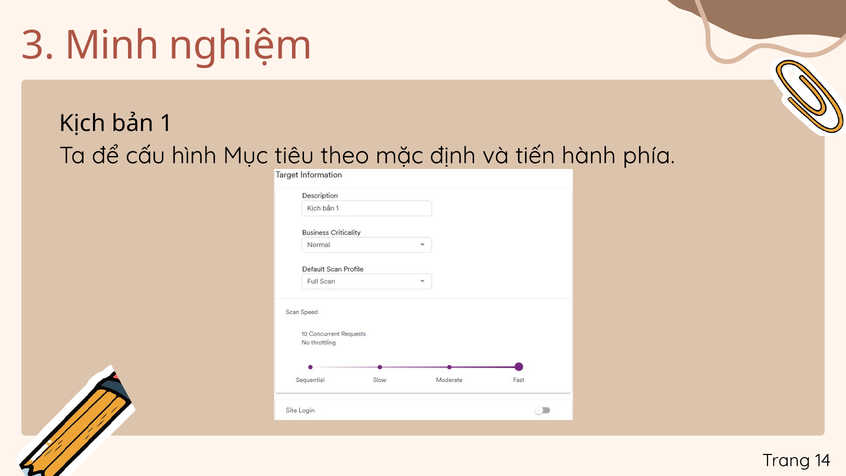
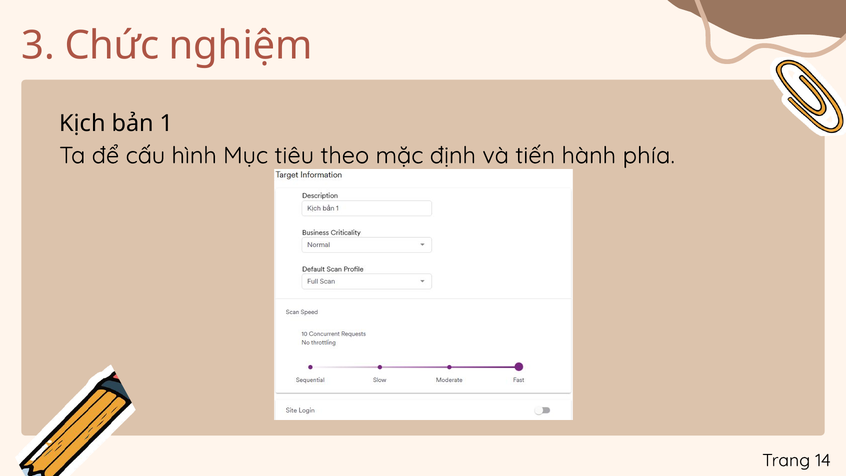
Minh: Minh -> Chức (112, 45)
